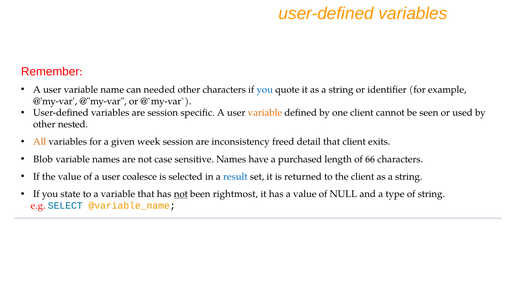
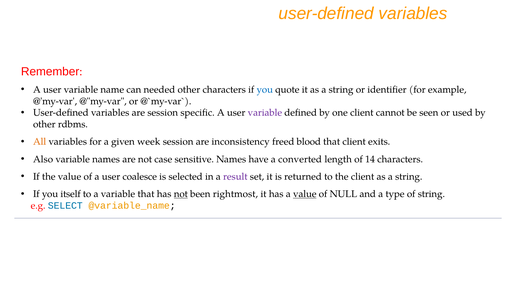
variable colour: orange -> purple (265, 113)
nested: nested -> rdbms (73, 125)
detail: detail -> blood (309, 142)
Blob: Blob -> Also (43, 159)
purchased: purchased -> converted (300, 159)
66: 66 -> 14 (370, 159)
result colour: blue -> purple (235, 177)
state: state -> itself (71, 194)
value underline: none -> present (305, 194)
